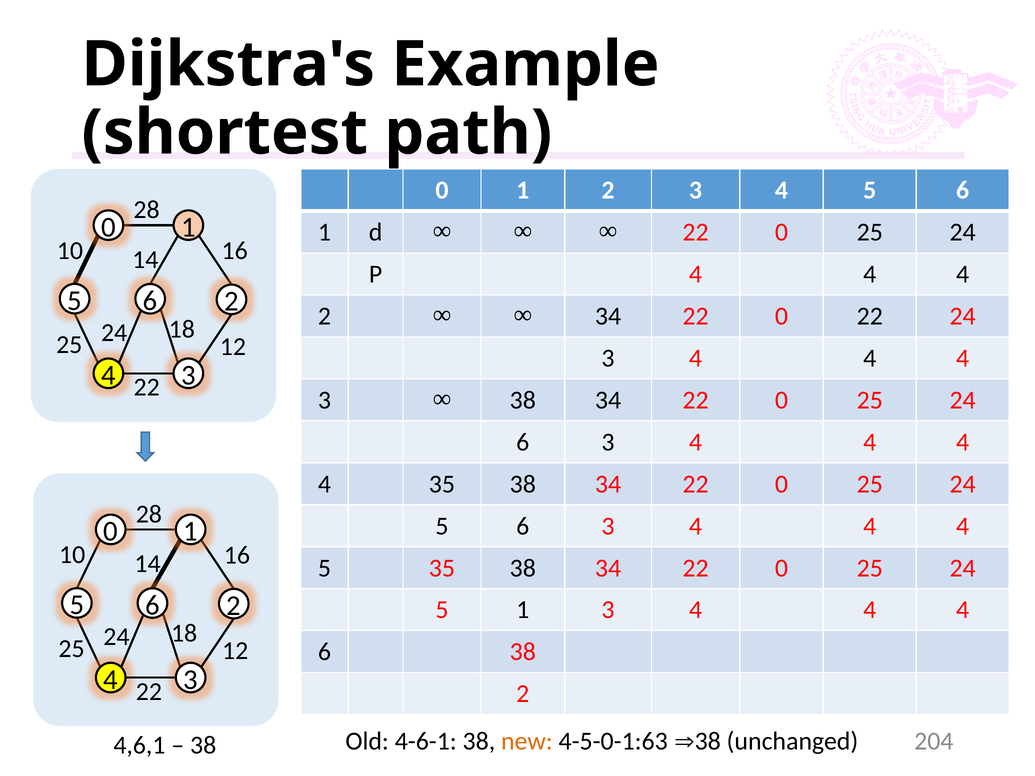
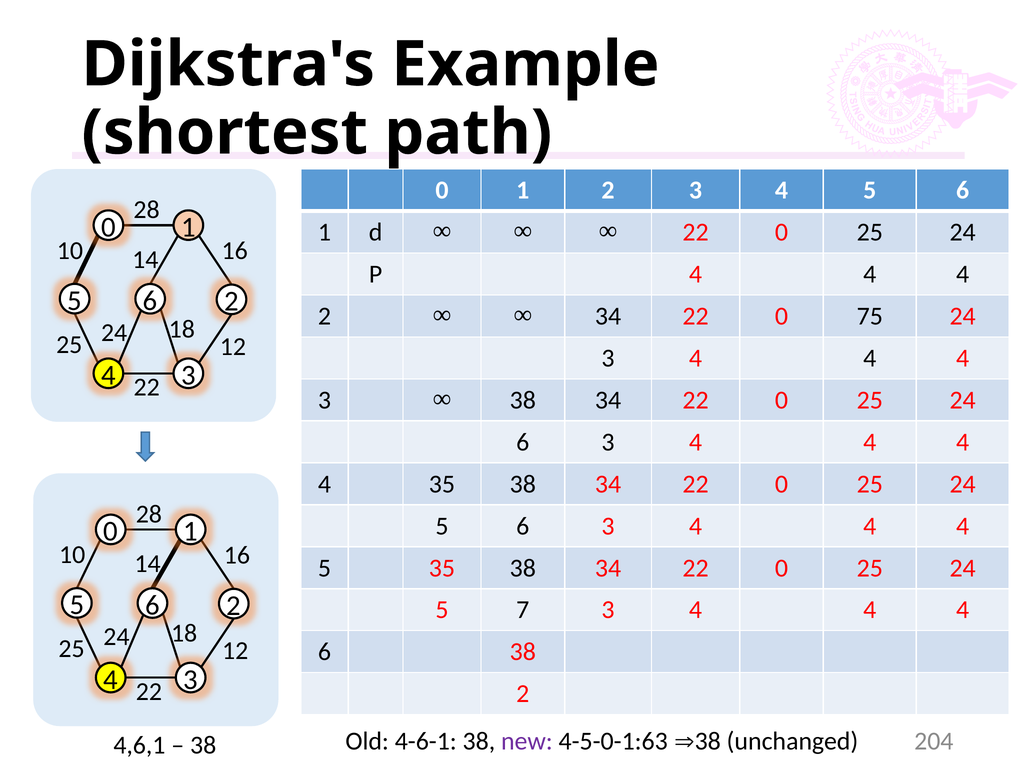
0 22: 22 -> 75 (870, 316)
5 1: 1 -> 7 (523, 610)
new colour: orange -> purple (527, 741)
